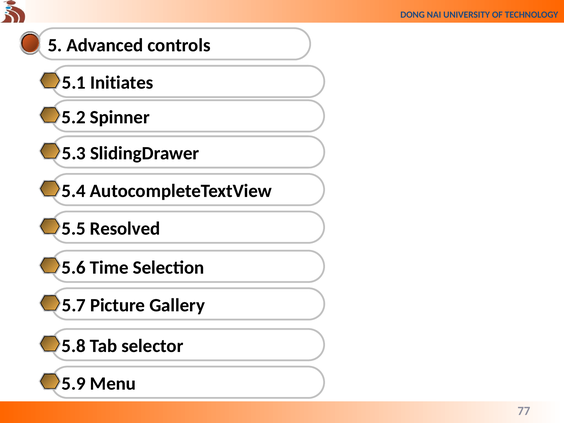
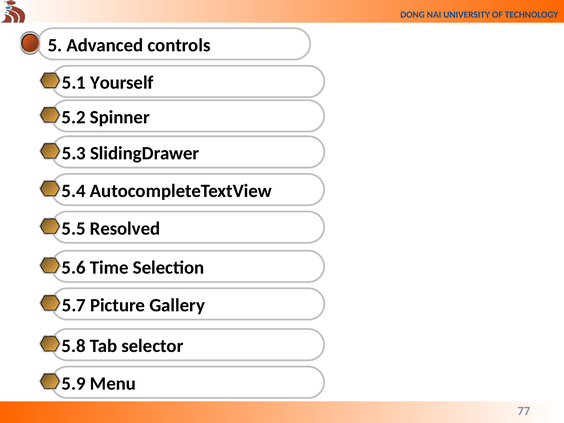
Initiates: Initiates -> Yourself (122, 83)
